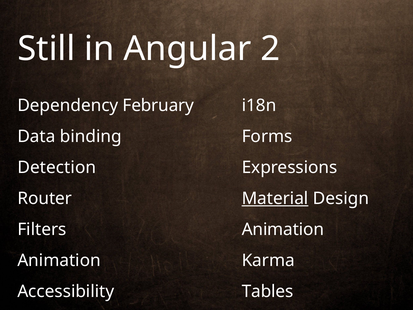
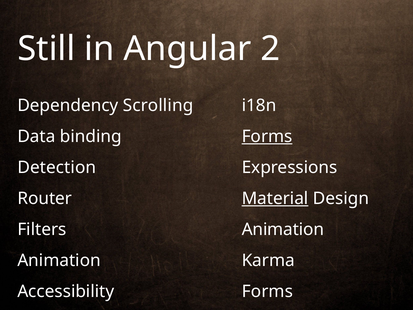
February: February -> Scrolling (158, 105)
Forms underline: none -> present (267, 136)
Tables: Tables -> Forms (267, 291)
